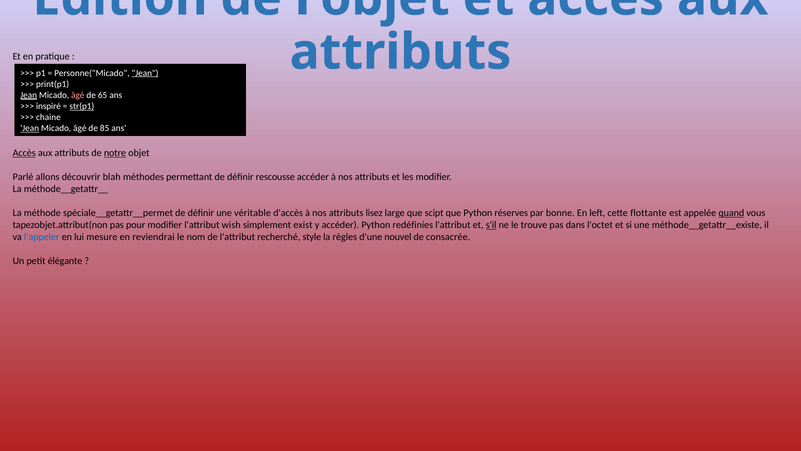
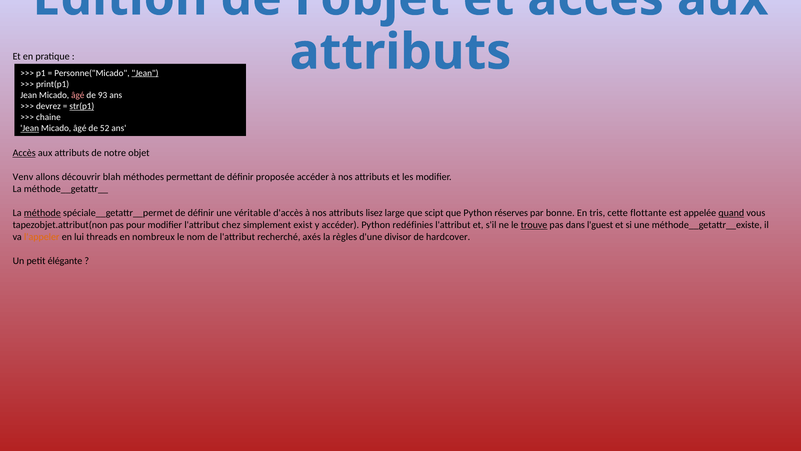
Jean underline: present -> none (29, 95)
65: 65 -> 93 (103, 95)
inspiré: inspiré -> devrez (48, 106)
85: 85 -> 52 (105, 128)
notre underline: present -> none (115, 153)
Parlé: Parlé -> Venv (23, 177)
rescousse: rescousse -> proposée (275, 177)
méthode underline: none -> present (42, 213)
left: left -> tris (597, 213)
wish: wish -> chez (231, 225)
s'il underline: present -> none (491, 225)
trouve underline: none -> present (534, 225)
l'octet: l'octet -> l'guest (600, 225)
l'appeler colour: blue -> orange (42, 237)
mesure: mesure -> threads (102, 237)
reviendrai: reviendrai -> nombreux (153, 237)
style: style -> axés (312, 237)
nouvel: nouvel -> divisor (398, 237)
consacrée: consacrée -> hardcover (448, 237)
